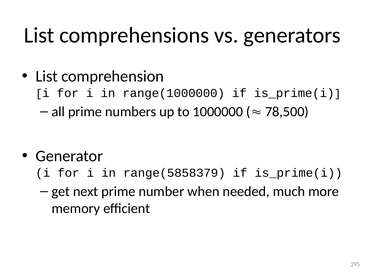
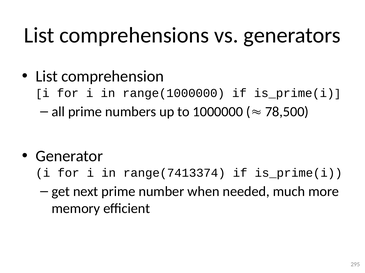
range(5858379: range(5858379 -> range(7413374 (174, 173)
